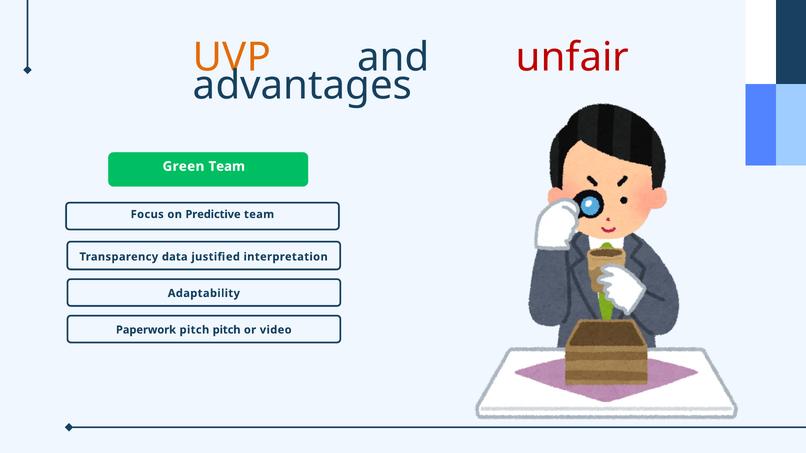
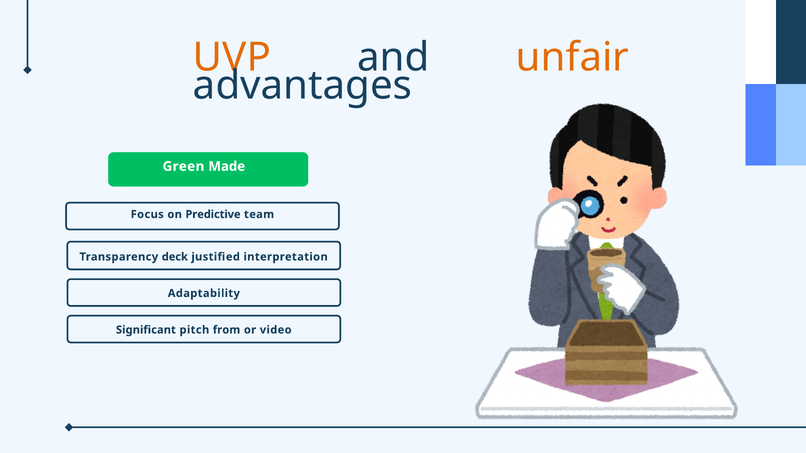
unfair colour: red -> orange (573, 58)
Green Team: Team -> Made (227, 167)
data: data -> deck (175, 257)
Paperwork: Paperwork -> Significant (146, 330)
pitch pitch: pitch -> from (227, 330)
